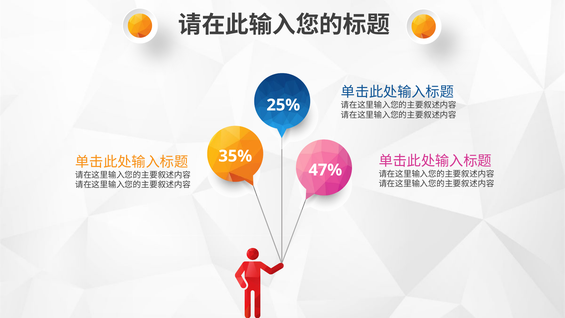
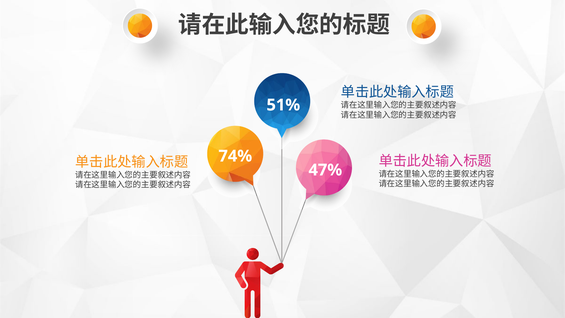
25%: 25% -> 51% (283, 105)
35%: 35% -> 74% (235, 156)
